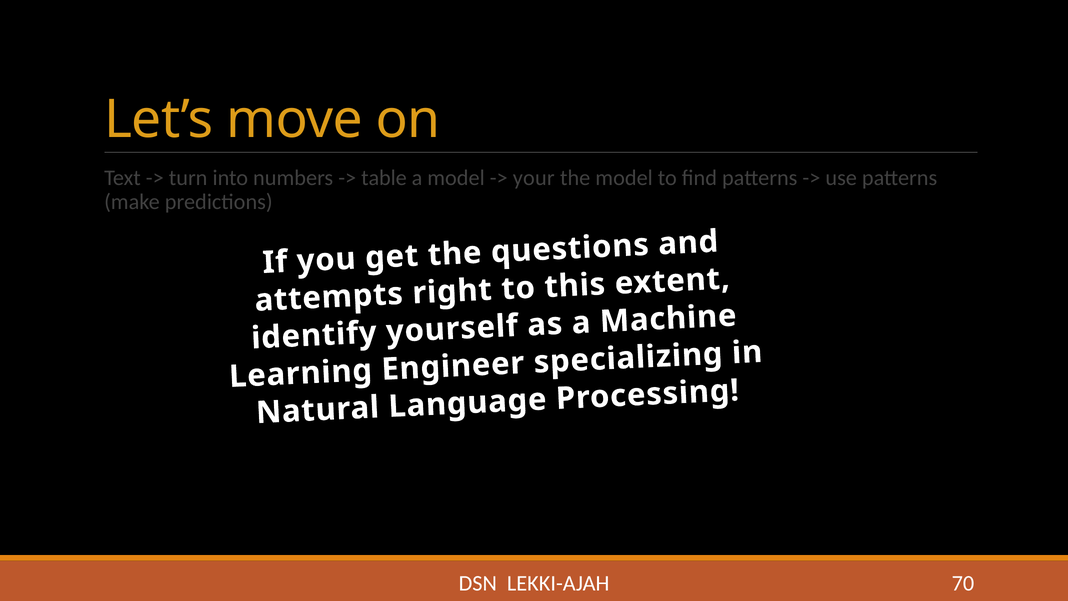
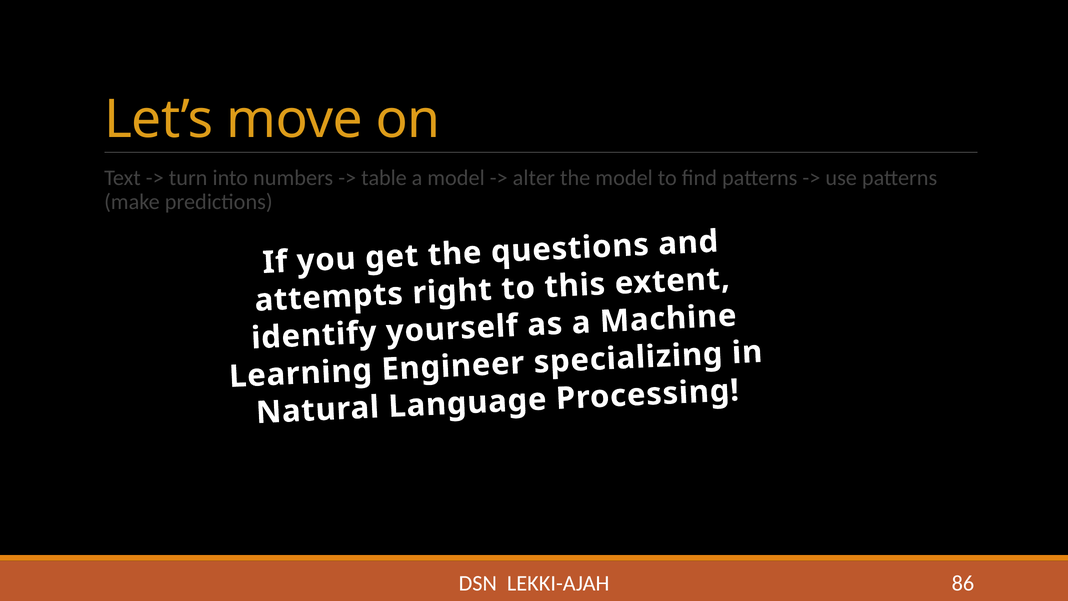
your: your -> alter (534, 178)
70: 70 -> 86 (963, 583)
